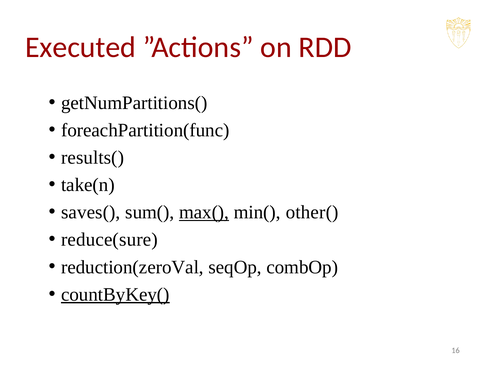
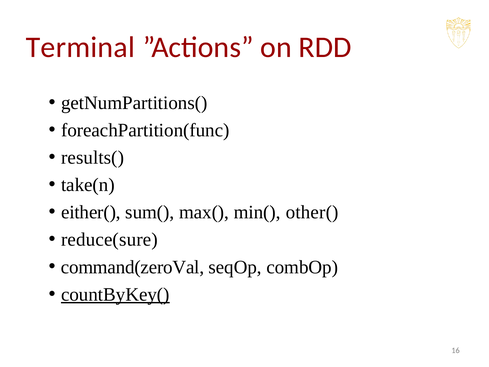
Executed: Executed -> Terminal (80, 47)
saves(: saves( -> either( (91, 212)
max( underline: present -> none (204, 212)
reduction(zeroVal: reduction(zeroVal -> command(zeroVal (132, 267)
